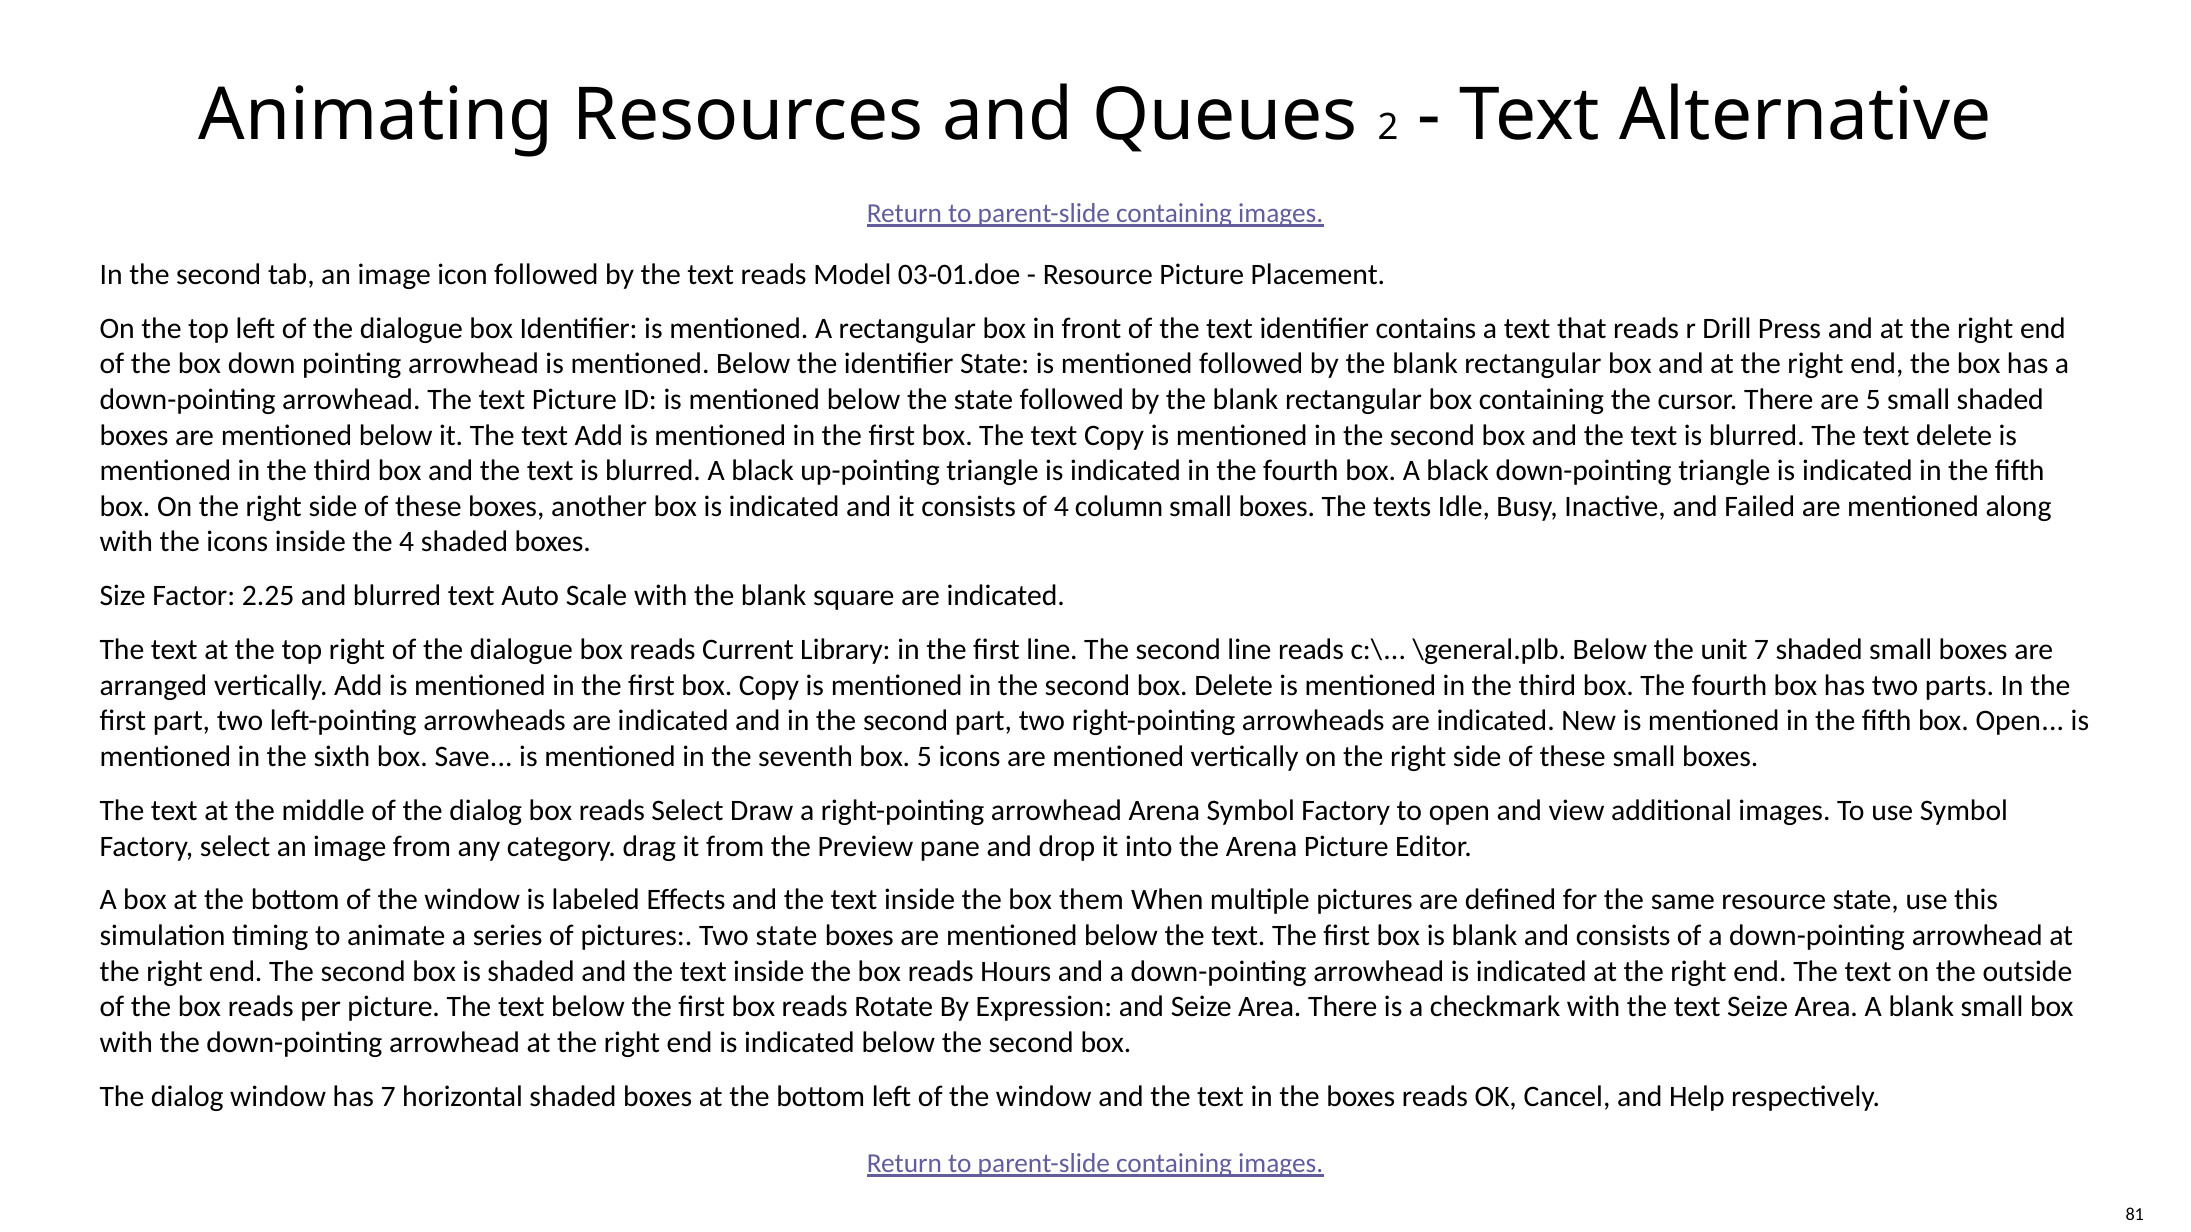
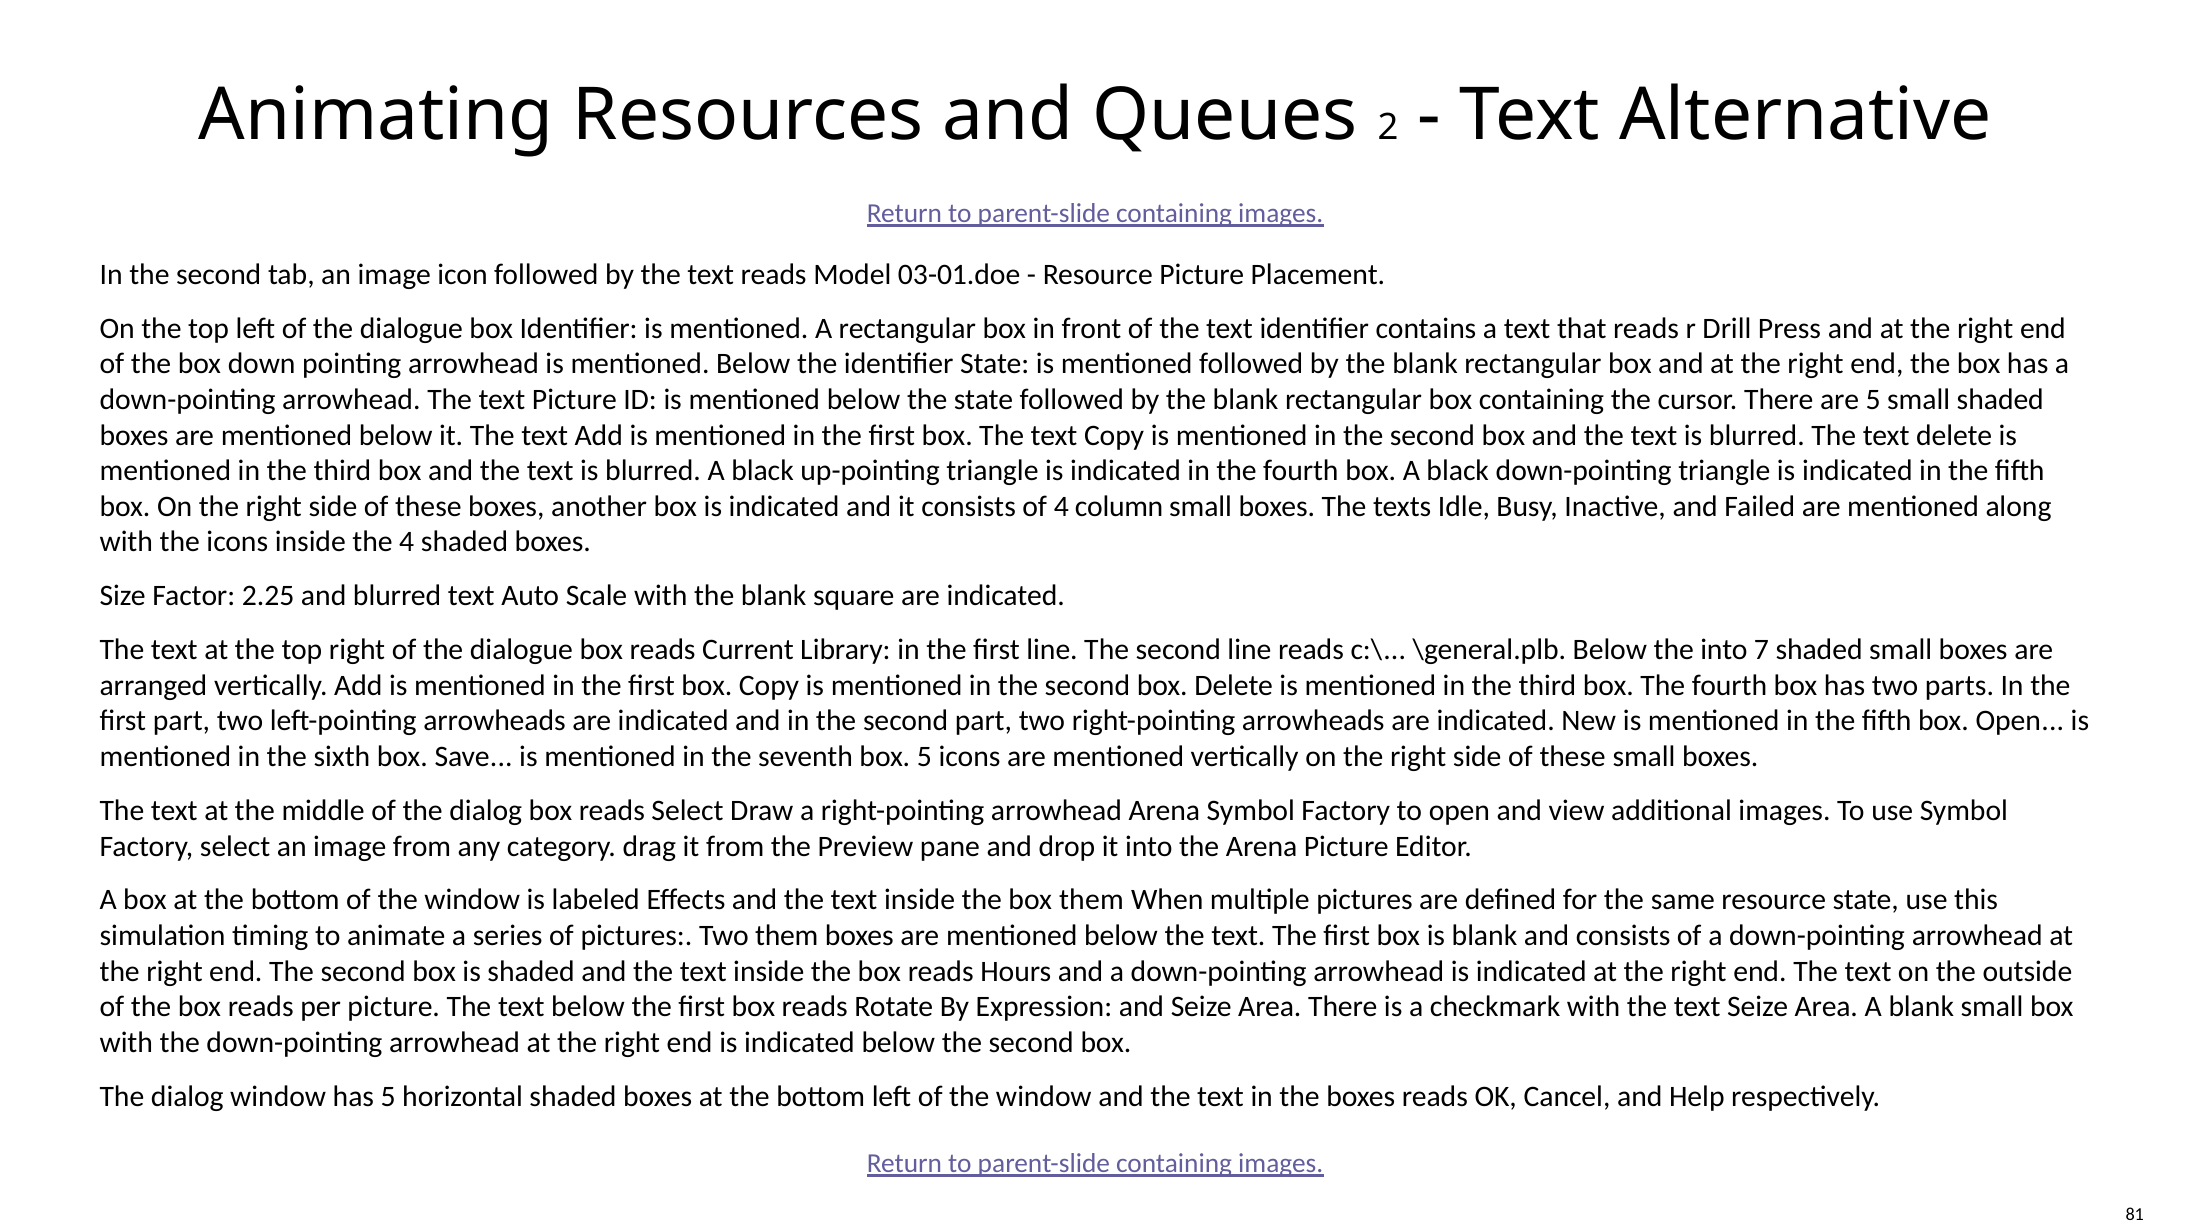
the unit: unit -> into (1724, 650)
Two state: state -> them (787, 936)
has 7: 7 -> 5 (388, 1097)
